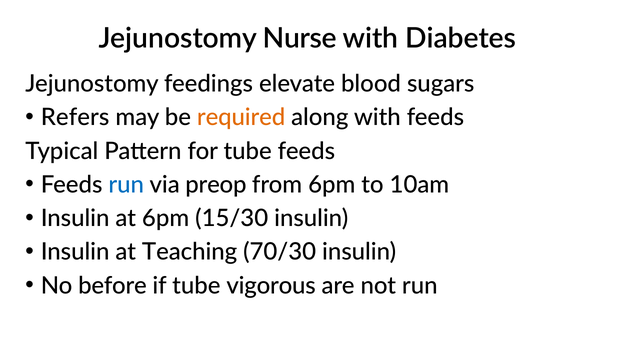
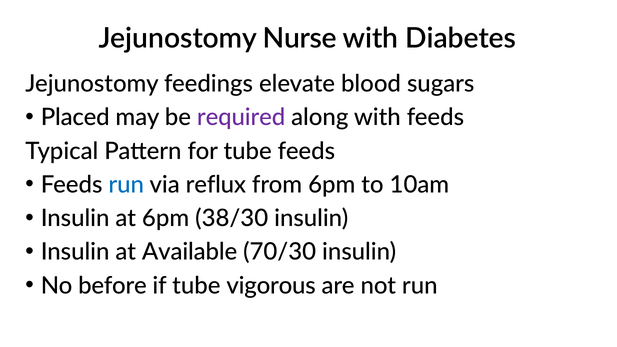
Refers: Refers -> Placed (75, 118)
required colour: orange -> purple (241, 118)
preop: preop -> reflux (216, 185)
15/30: 15/30 -> 38/30 (232, 218)
Teaching: Teaching -> Available (190, 252)
